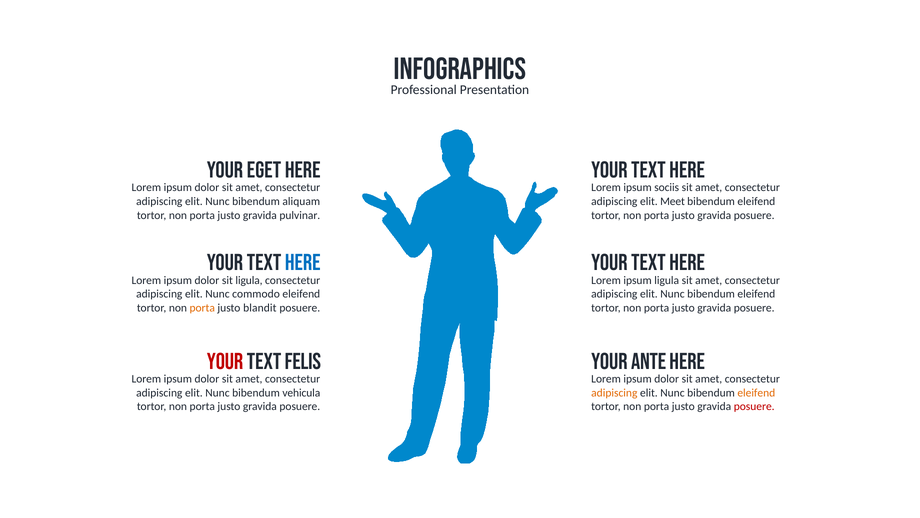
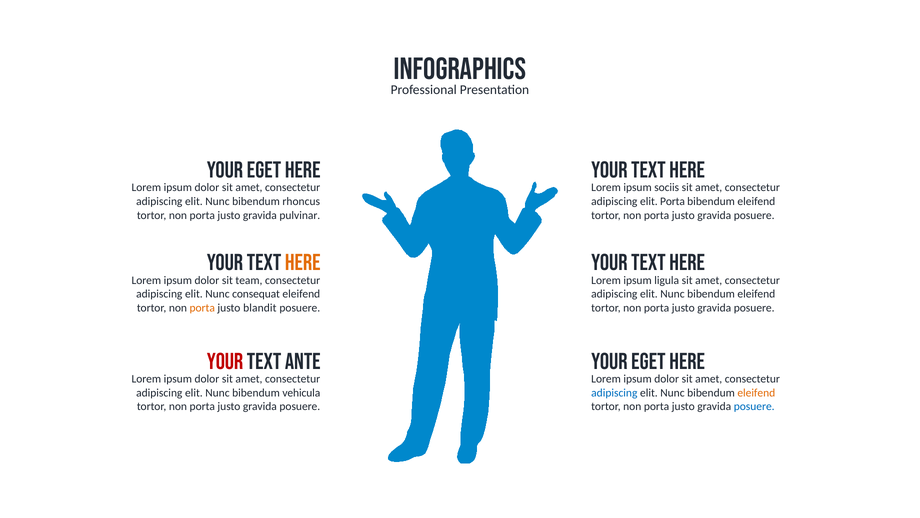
aliquam: aliquam -> rhoncus (301, 201)
elit Meet: Meet -> Porta (673, 201)
here colour: blue -> orange (303, 263)
sit ligula: ligula -> team (249, 280)
commodo: commodo -> consequat (256, 294)
felis: felis -> ante (303, 361)
ante: ante -> eget (648, 361)
adipiscing colour: orange -> blue (614, 392)
posuere colour: red -> blue (754, 406)
